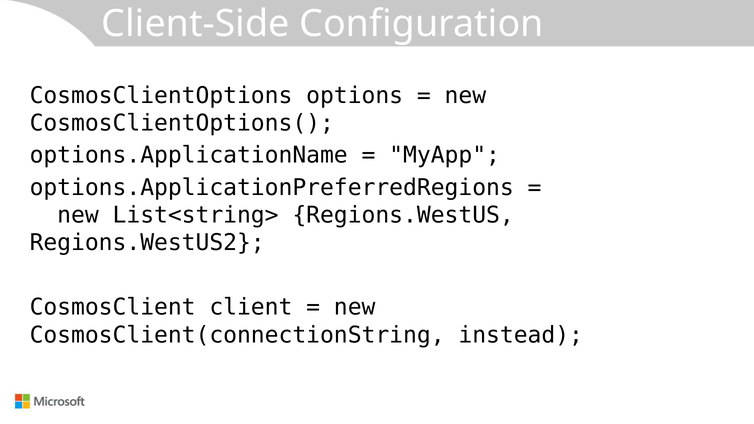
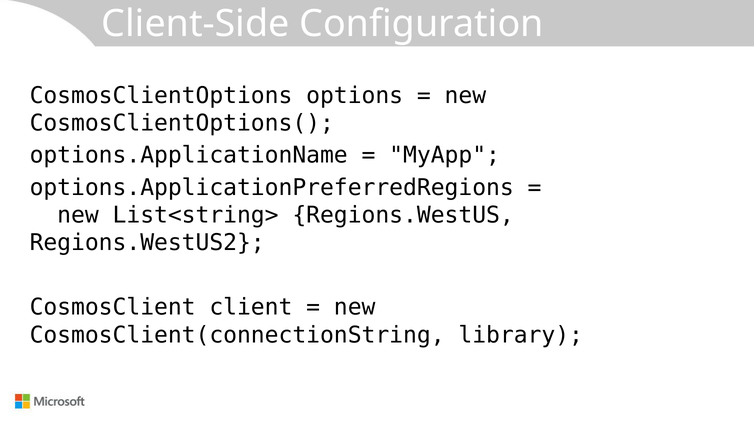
instead: instead -> library (521, 335)
